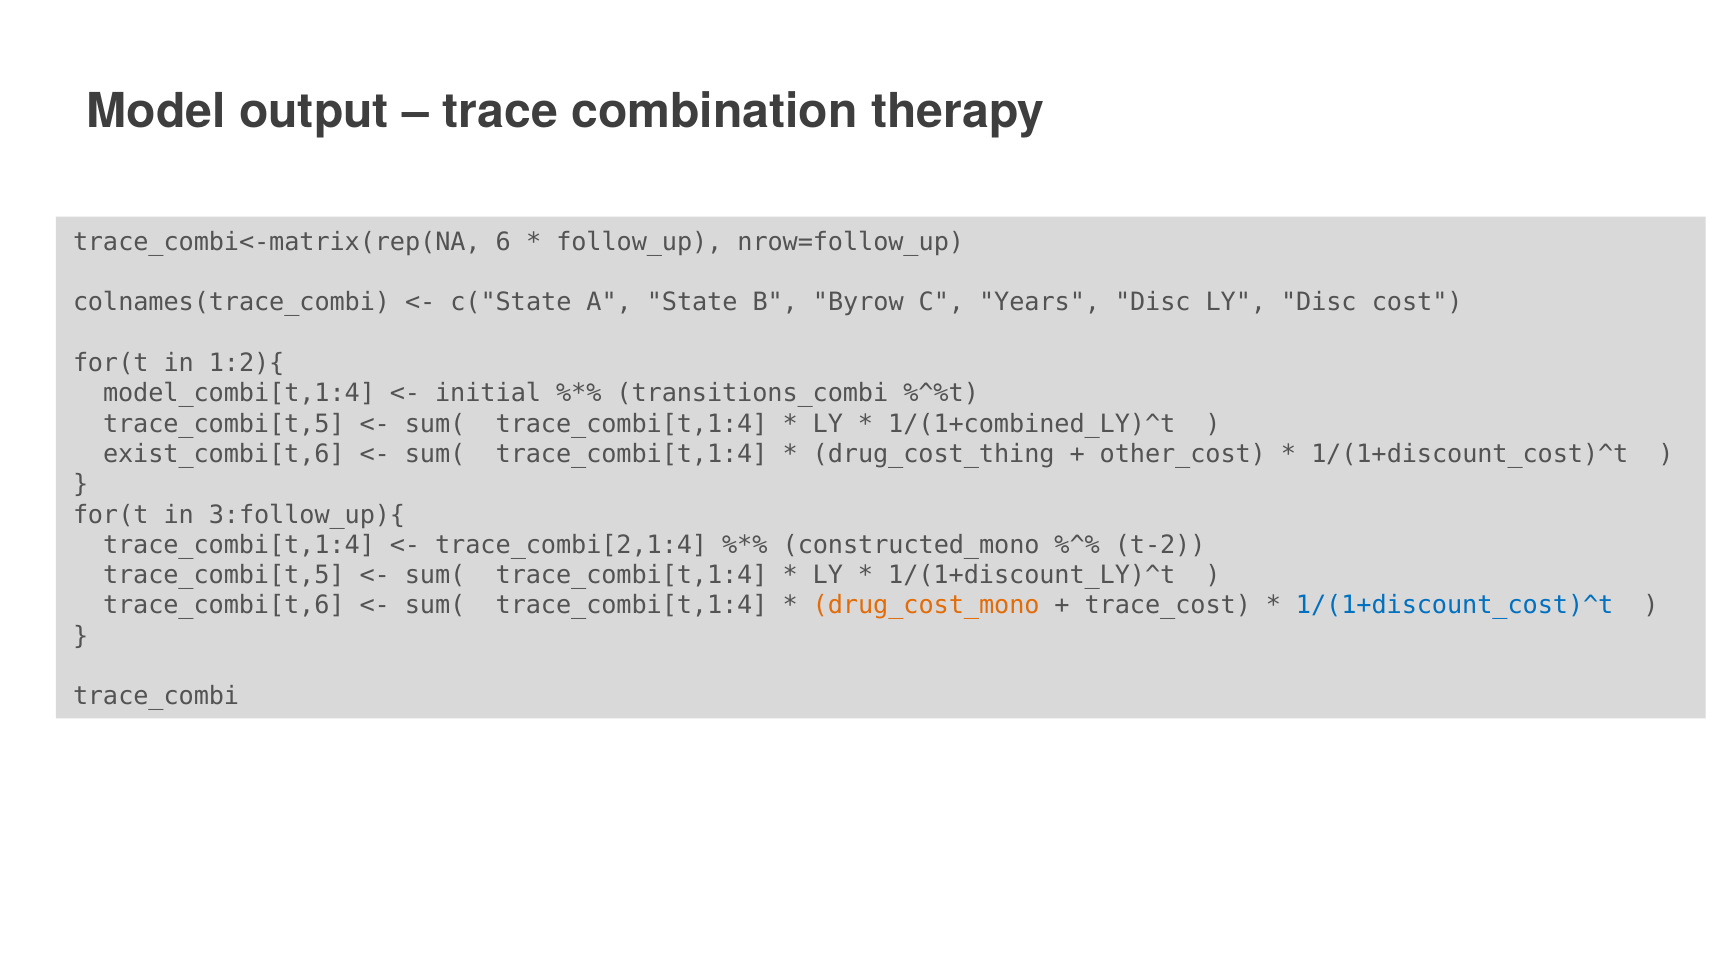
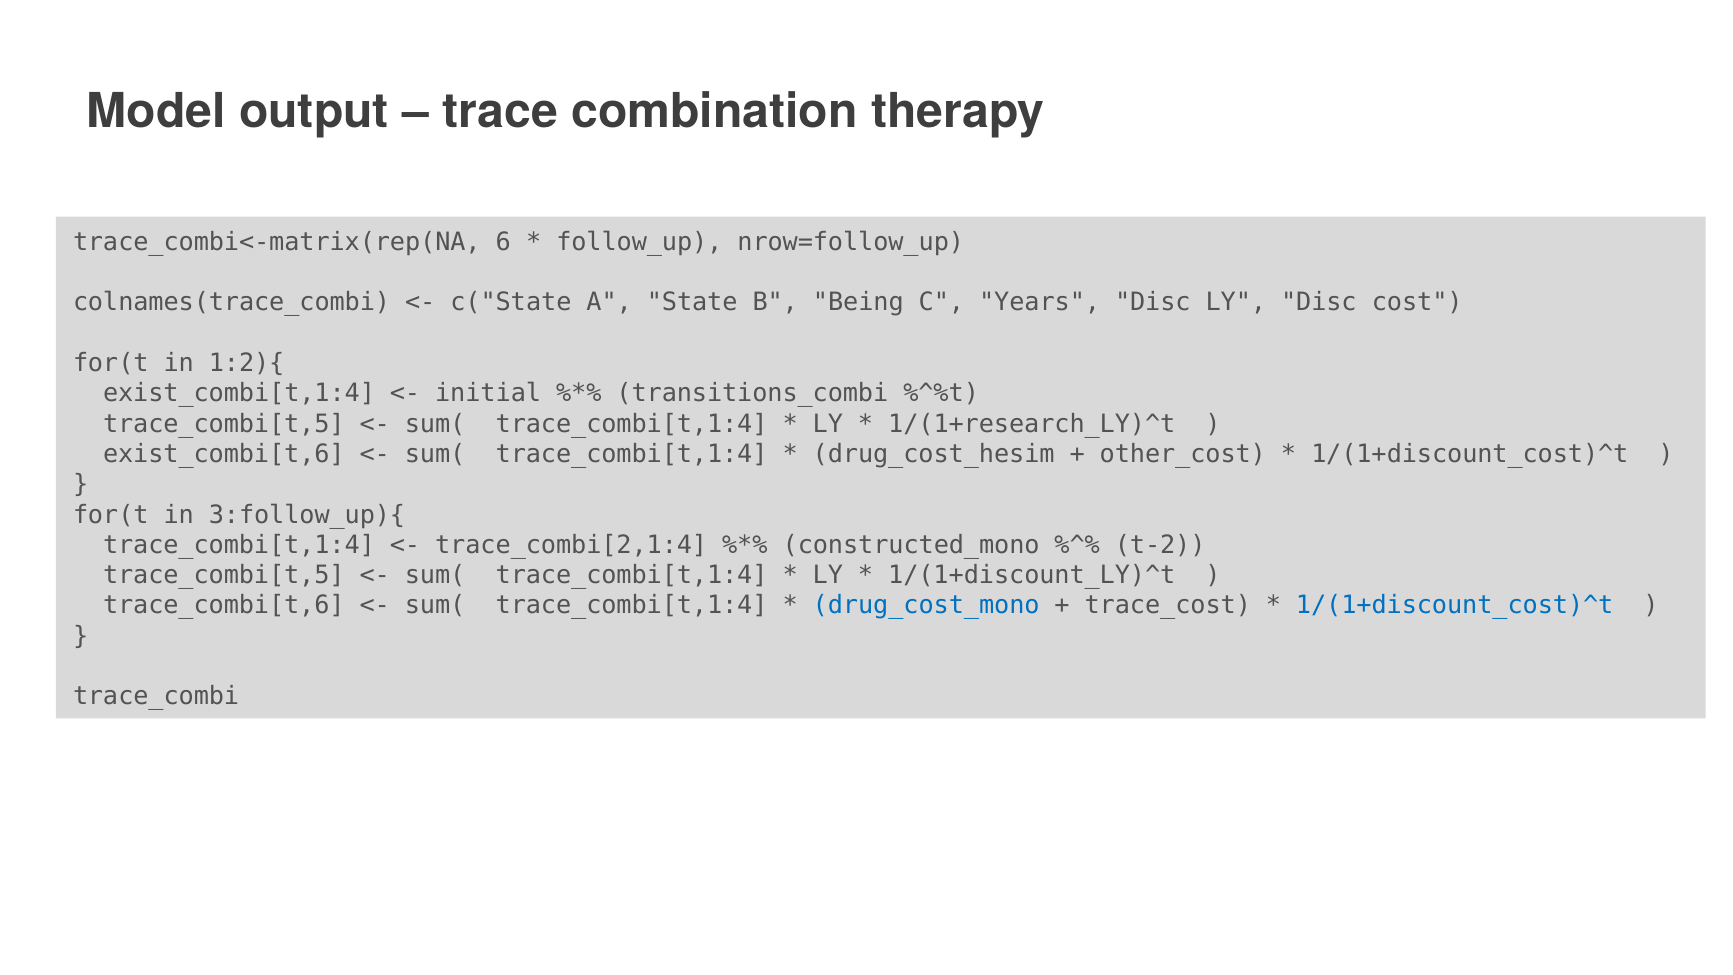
Byrow: Byrow -> Being (858, 303)
model_combi[t,1:4: model_combi[t,1:4 -> exist_combi[t,1:4 (239, 393)
1/(1+combined_LY)^t: 1/(1+combined_LY)^t -> 1/(1+research_LY)^t (1032, 424)
drug_cost_thing: drug_cost_thing -> drug_cost_hesim (934, 454)
drug_cost_mono colour: orange -> blue (926, 606)
